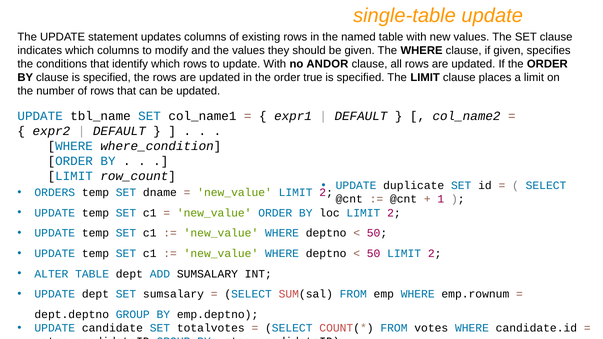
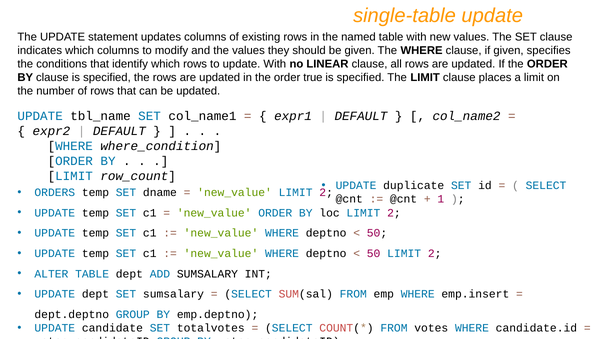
ANDOR: ANDOR -> LINEAR (327, 64)
emp.rownum: emp.rownum -> emp.insert (475, 294)
